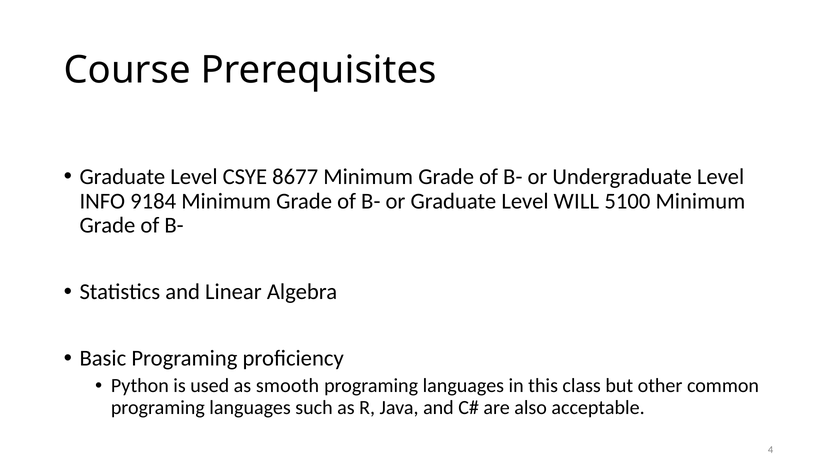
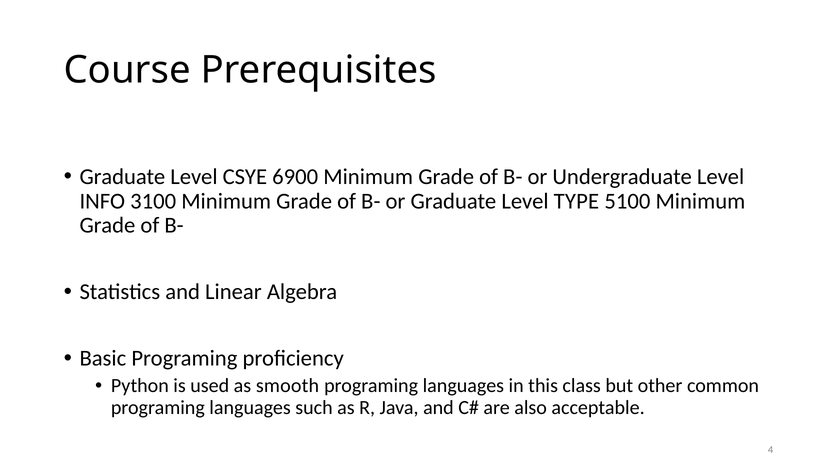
8677: 8677 -> 6900 (295, 176)
9184: 9184 -> 3100 (153, 201)
WILL: WILL -> TYPE (576, 201)
